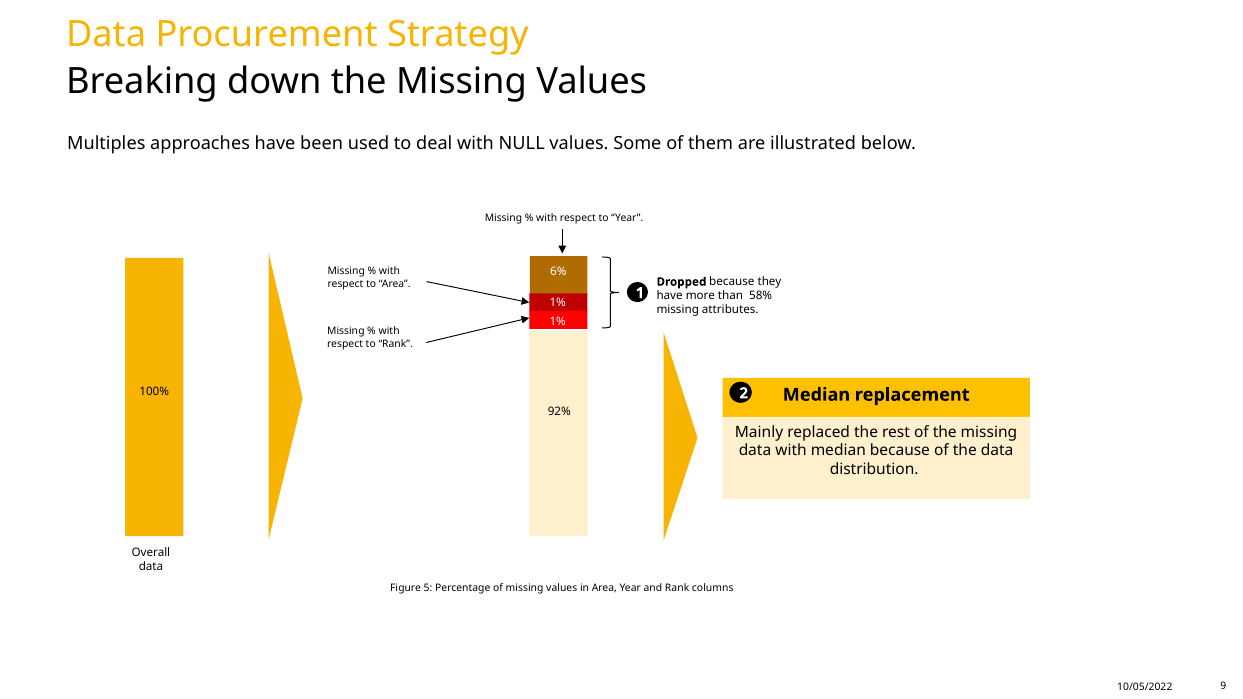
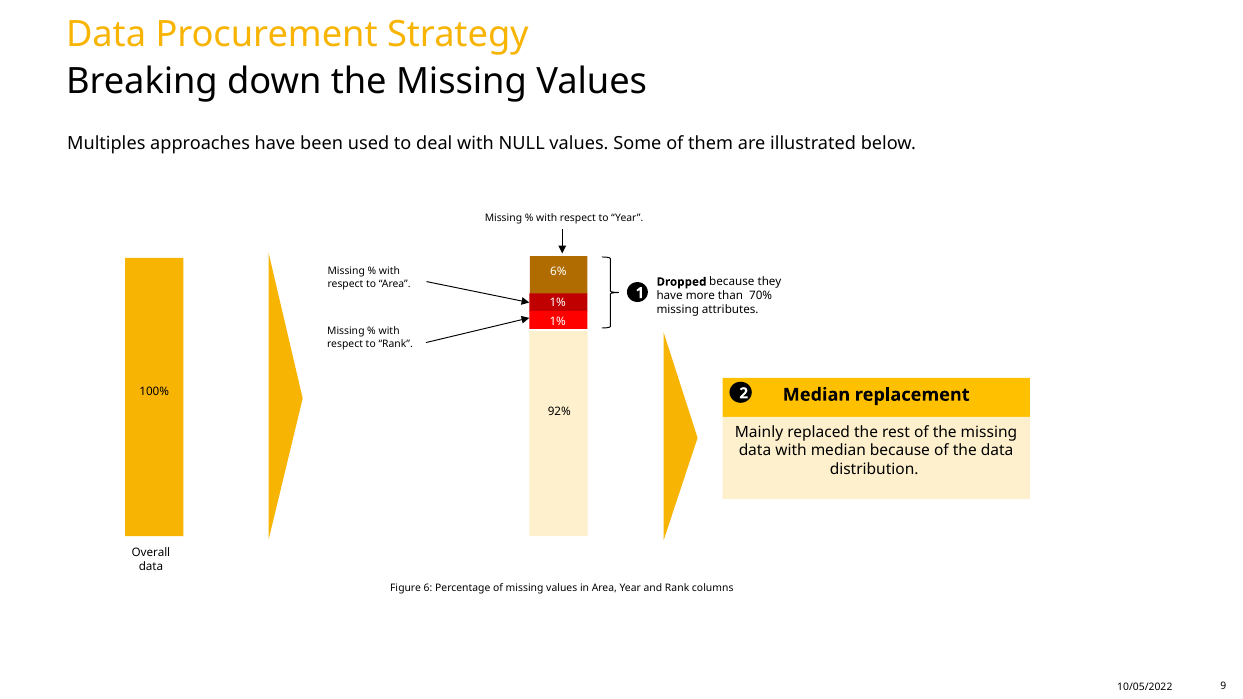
58%: 58% -> 70% (761, 296)
5: 5 -> 6 (428, 588)
